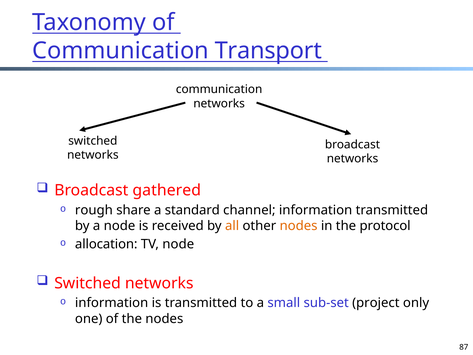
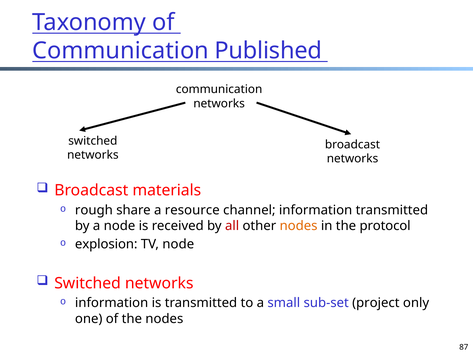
Transport: Transport -> Published (268, 51)
gathered: gathered -> materials (167, 190)
standard: standard -> resource (192, 210)
all colour: orange -> red (232, 226)
allocation: allocation -> explosion (106, 244)
